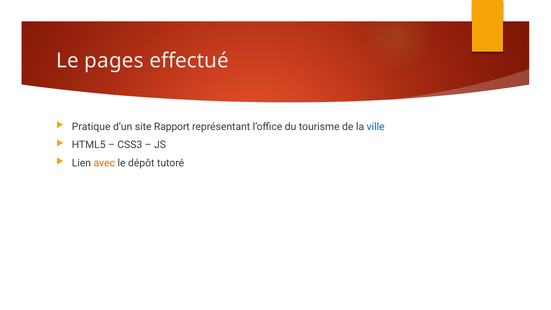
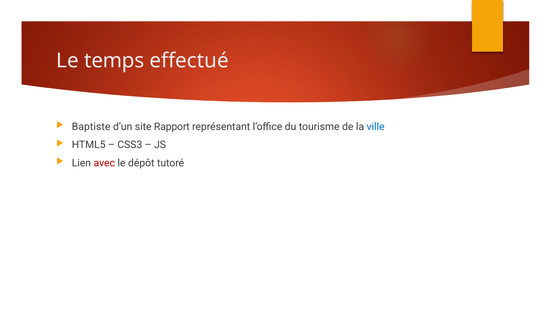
pages: pages -> temps (114, 61)
Pratique: Pratique -> Baptiste (91, 127)
avec colour: orange -> red (104, 163)
